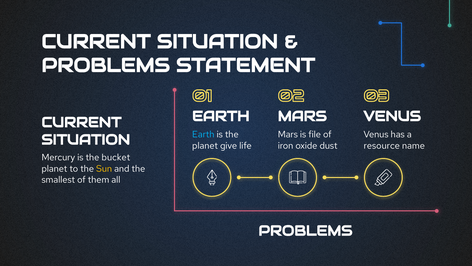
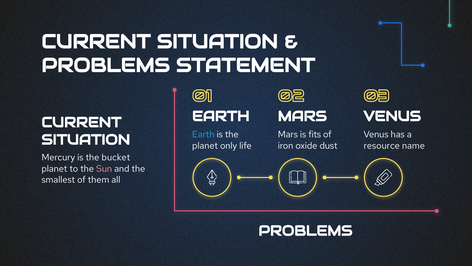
file: file -> fits (315, 134)
give: give -> only (229, 145)
Sun colour: yellow -> pink (104, 168)
